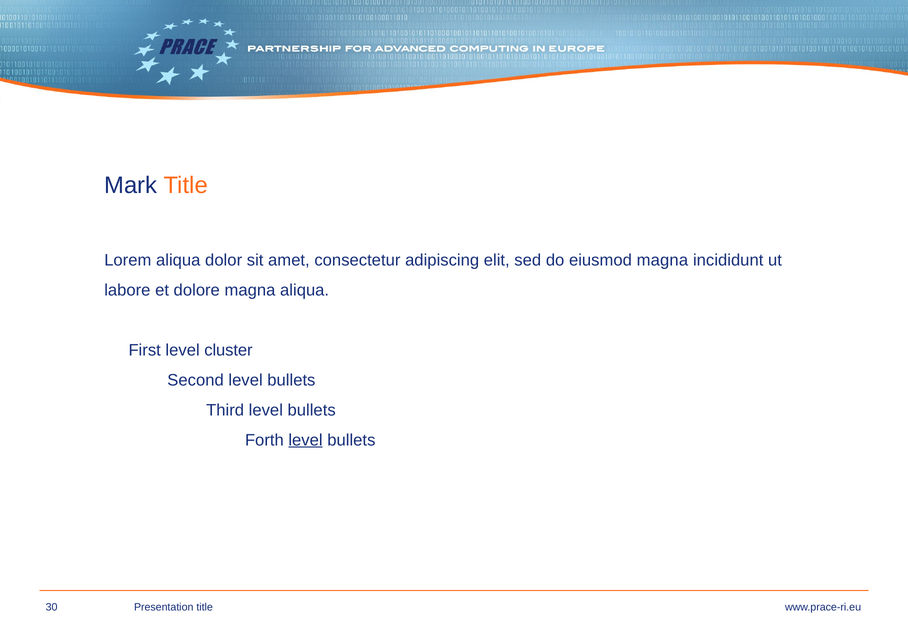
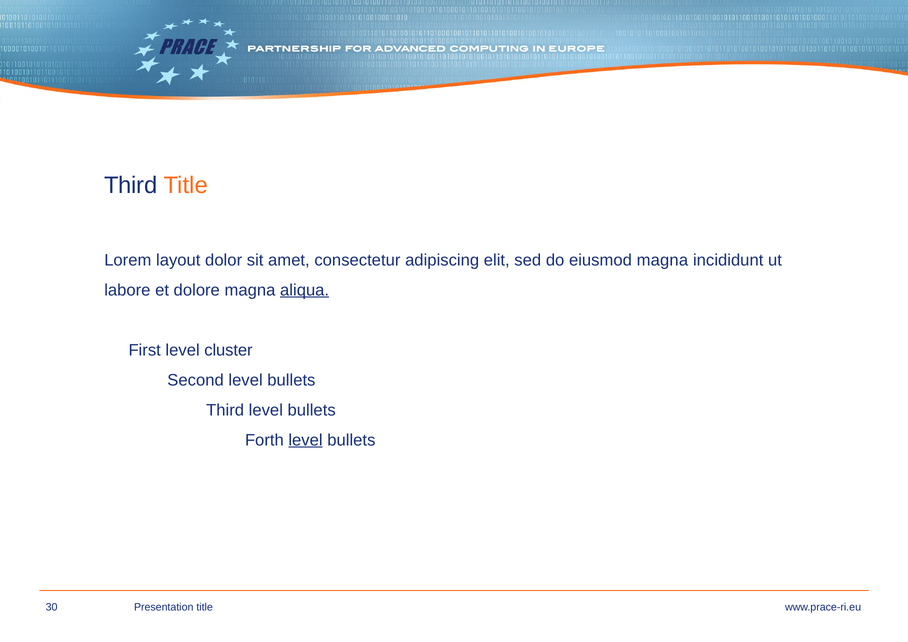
Mark: Mark -> Third (131, 185)
Lorem aliqua: aliqua -> layout (178, 260)
aliqua underline: none -> present (305, 290)
